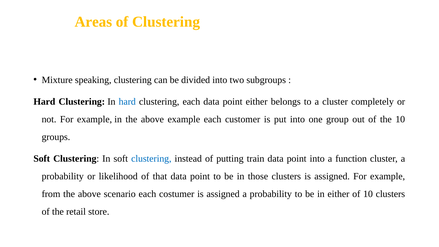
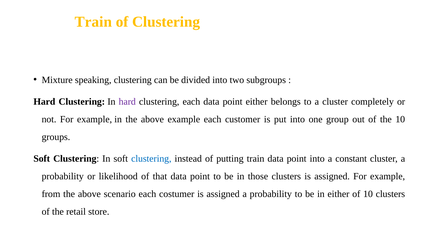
Areas: Areas -> Train (93, 22)
hard colour: blue -> purple (127, 102)
function: function -> constant (351, 159)
